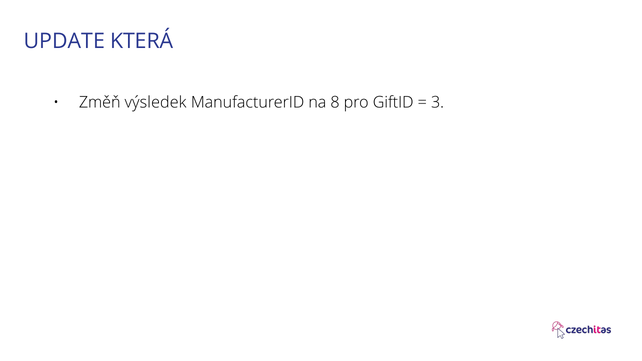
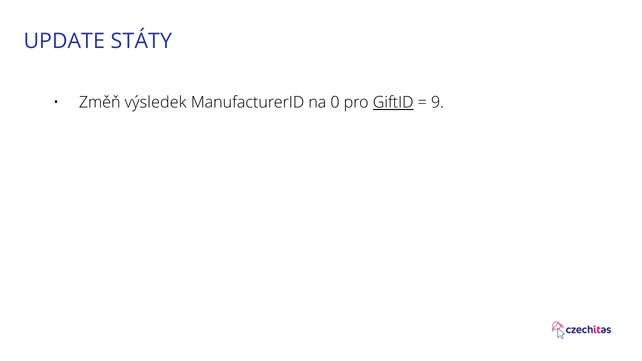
KTERÁ: KTERÁ -> STÁTY (142, 41)
8: 8 -> 0 (335, 103)
GiftID underline: none -> present (393, 103)
3: 3 -> 9 (438, 103)
